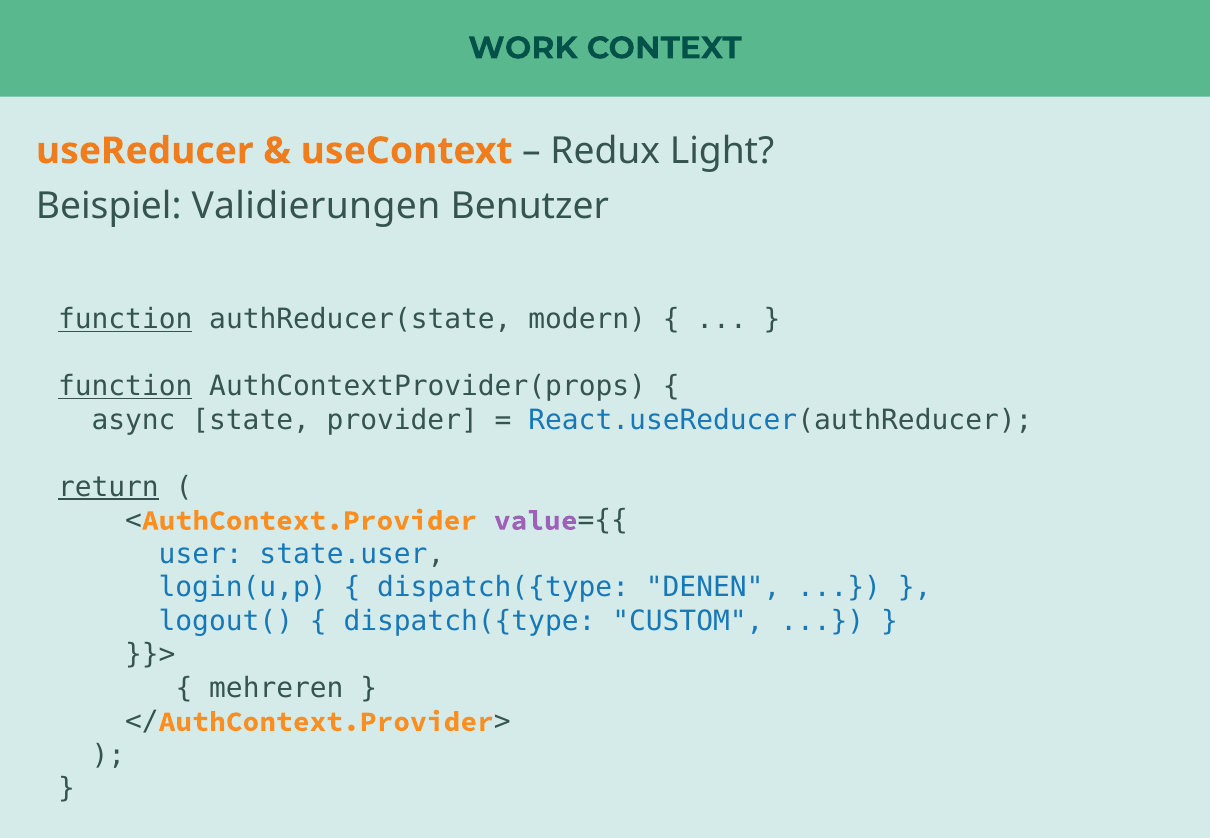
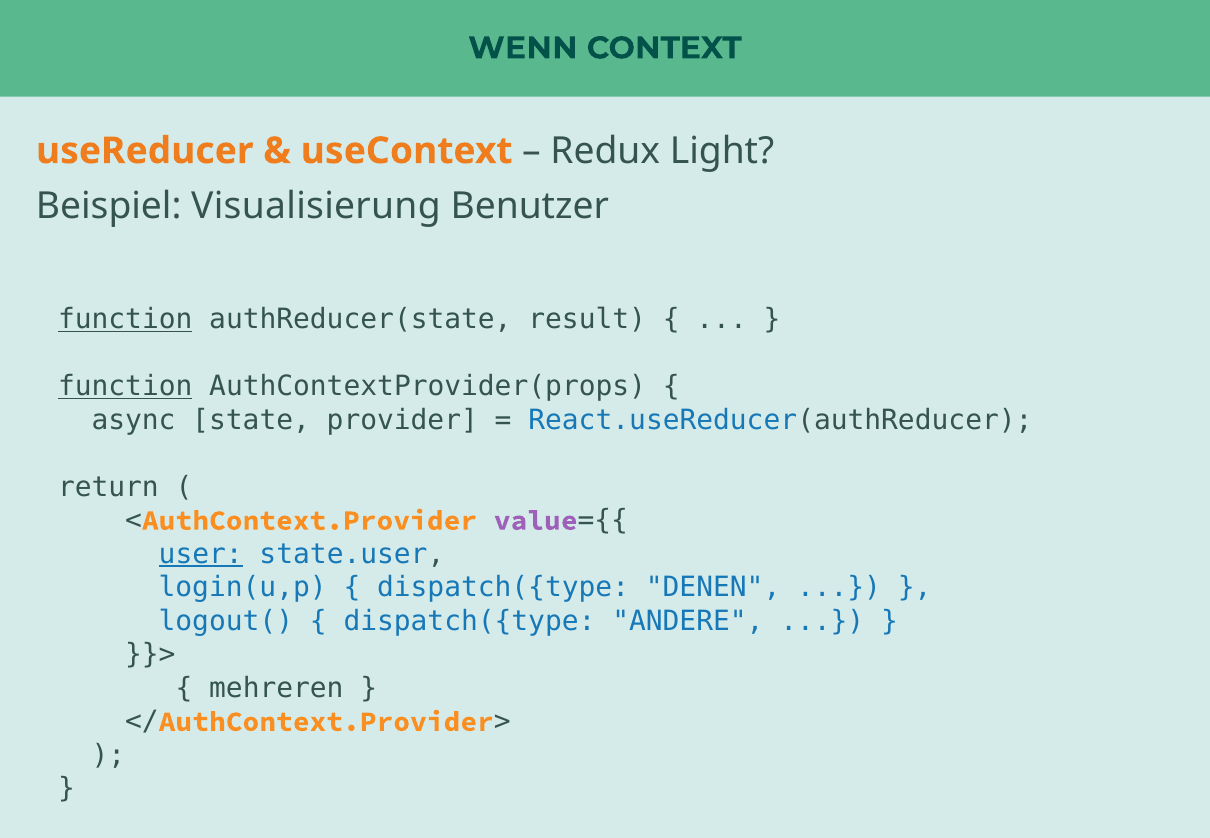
WORK: WORK -> WENN (523, 48)
Validierungen: Validierungen -> Visualisierung (316, 207)
modern: modern -> result (587, 319)
return underline: present -> none (108, 487)
user underline: none -> present (201, 554)
CUSTOM: CUSTOM -> ANDERE (688, 621)
